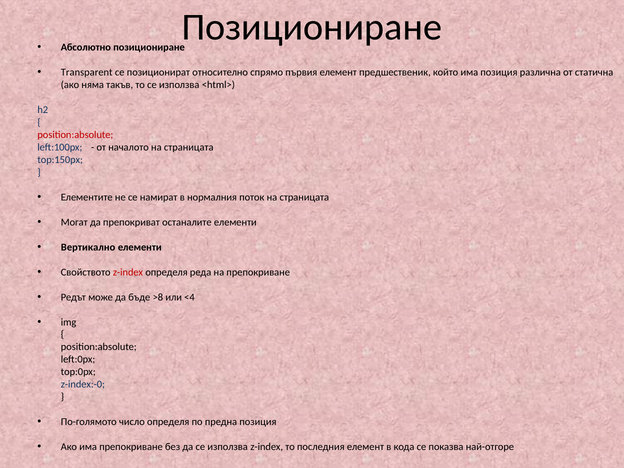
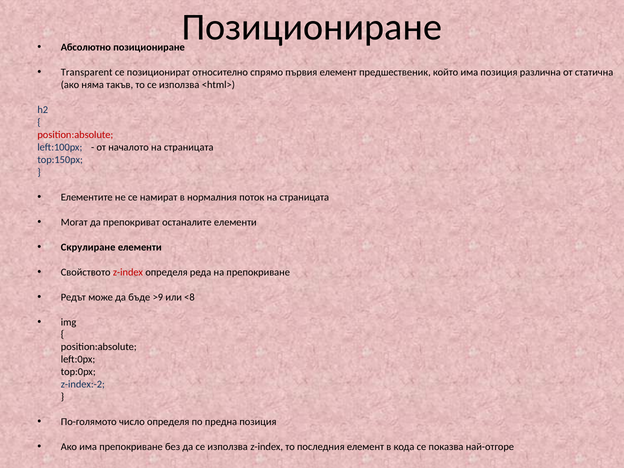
Вертикално: Вертикално -> Скрулиране (88, 247)
>8: >8 -> >9 (158, 297)
<4: <4 -> <8 (189, 297)
z-index:-0: z-index:-0 -> z-index:-2 (83, 384)
